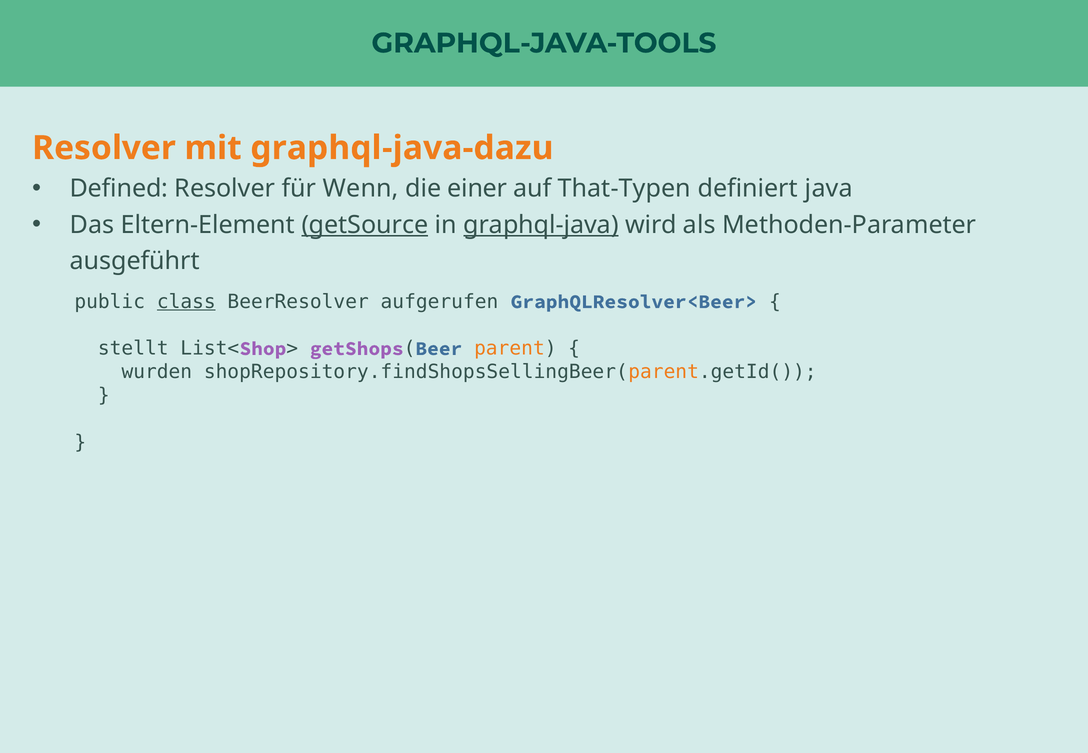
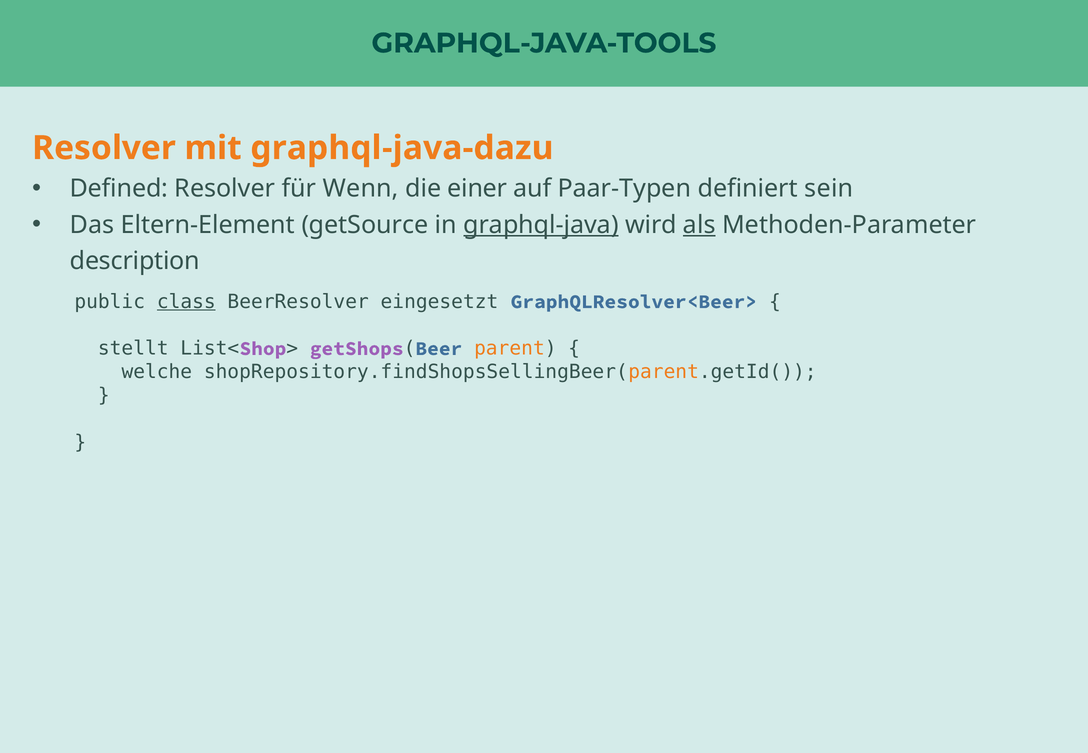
That-Typen: That-Typen -> Paar-Typen (624, 189)
java: java -> sein (829, 189)
getSource underline: present -> none (365, 225)
als underline: none -> present (699, 225)
ausgeführt: ausgeführt -> description (135, 261)
aufgerufen: aufgerufen -> eingesetzt (439, 302)
wurden: wurden -> welche (157, 372)
